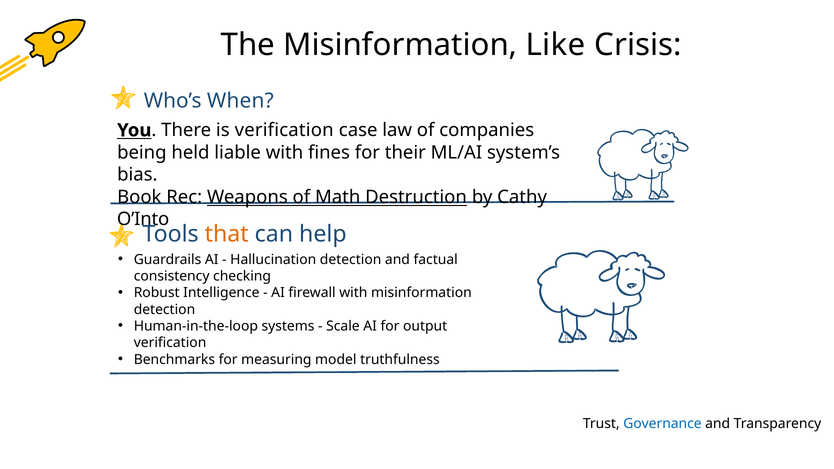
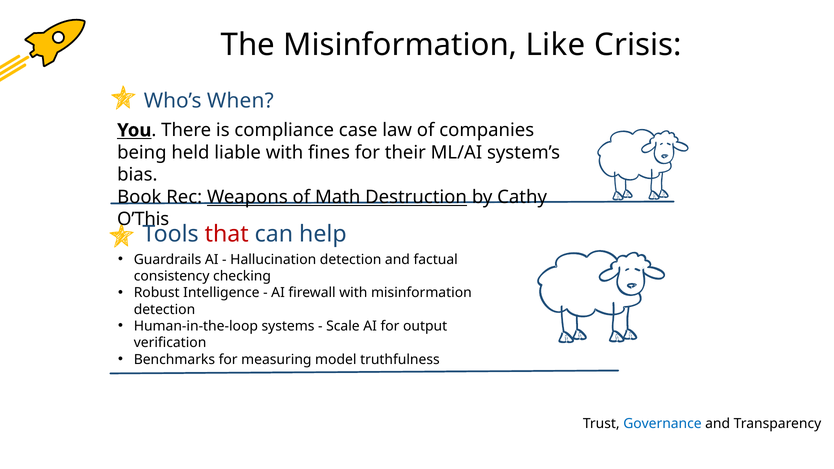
is verification: verification -> compliance (284, 130)
O’Into: O’Into -> O’This (143, 219)
that colour: orange -> red (227, 234)
